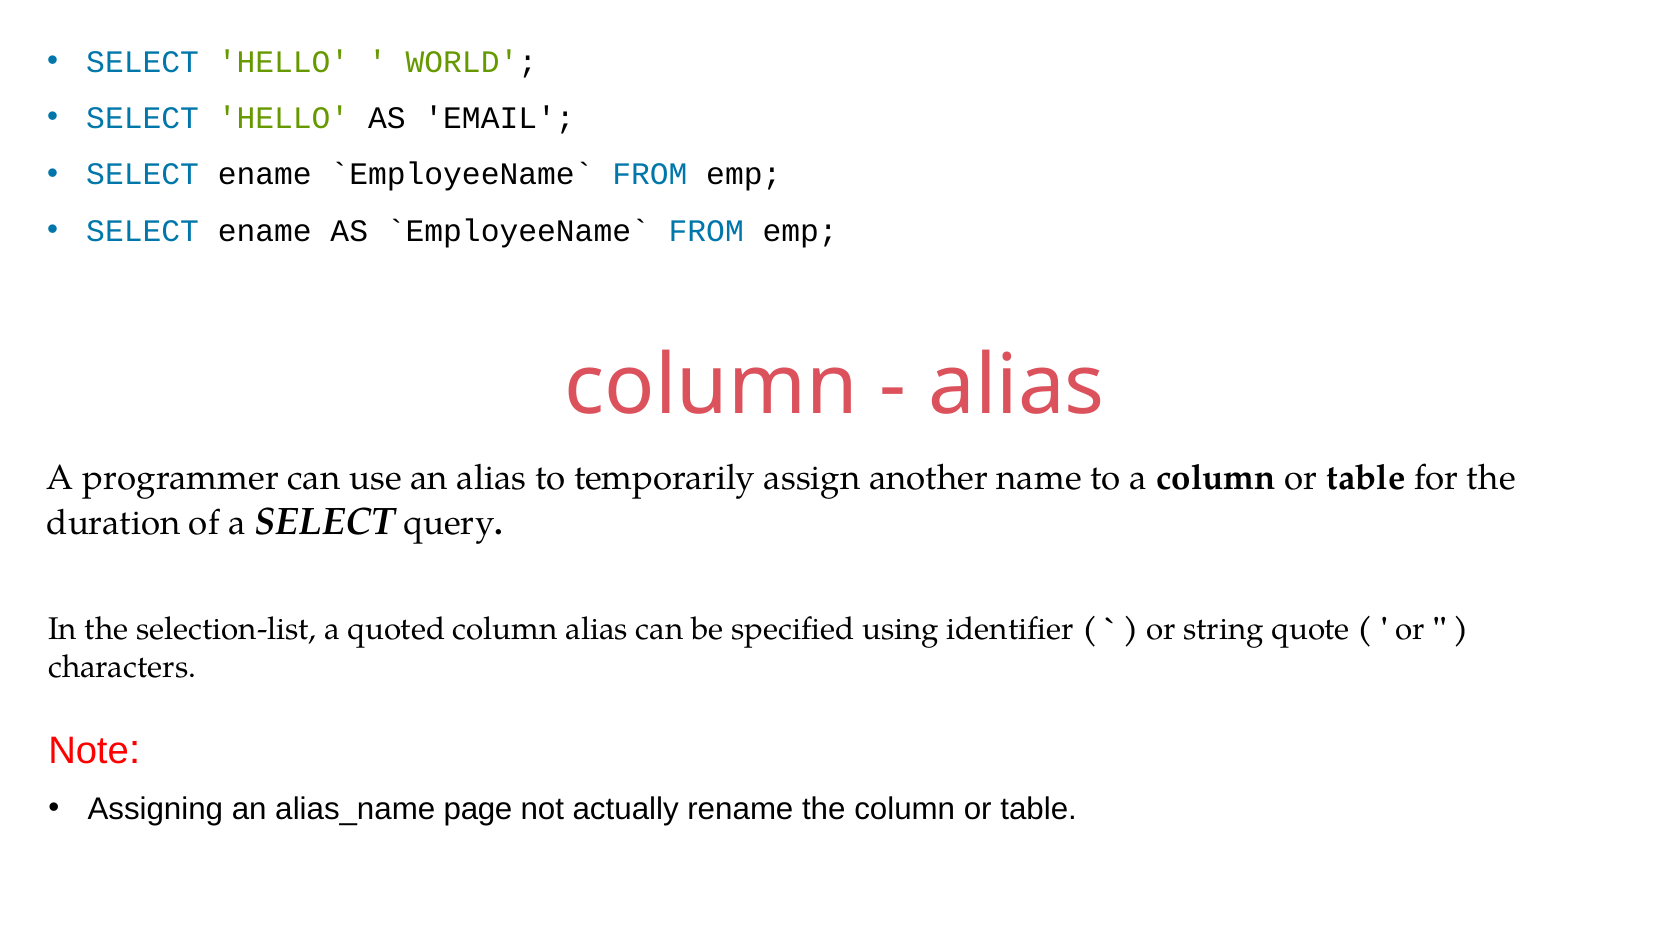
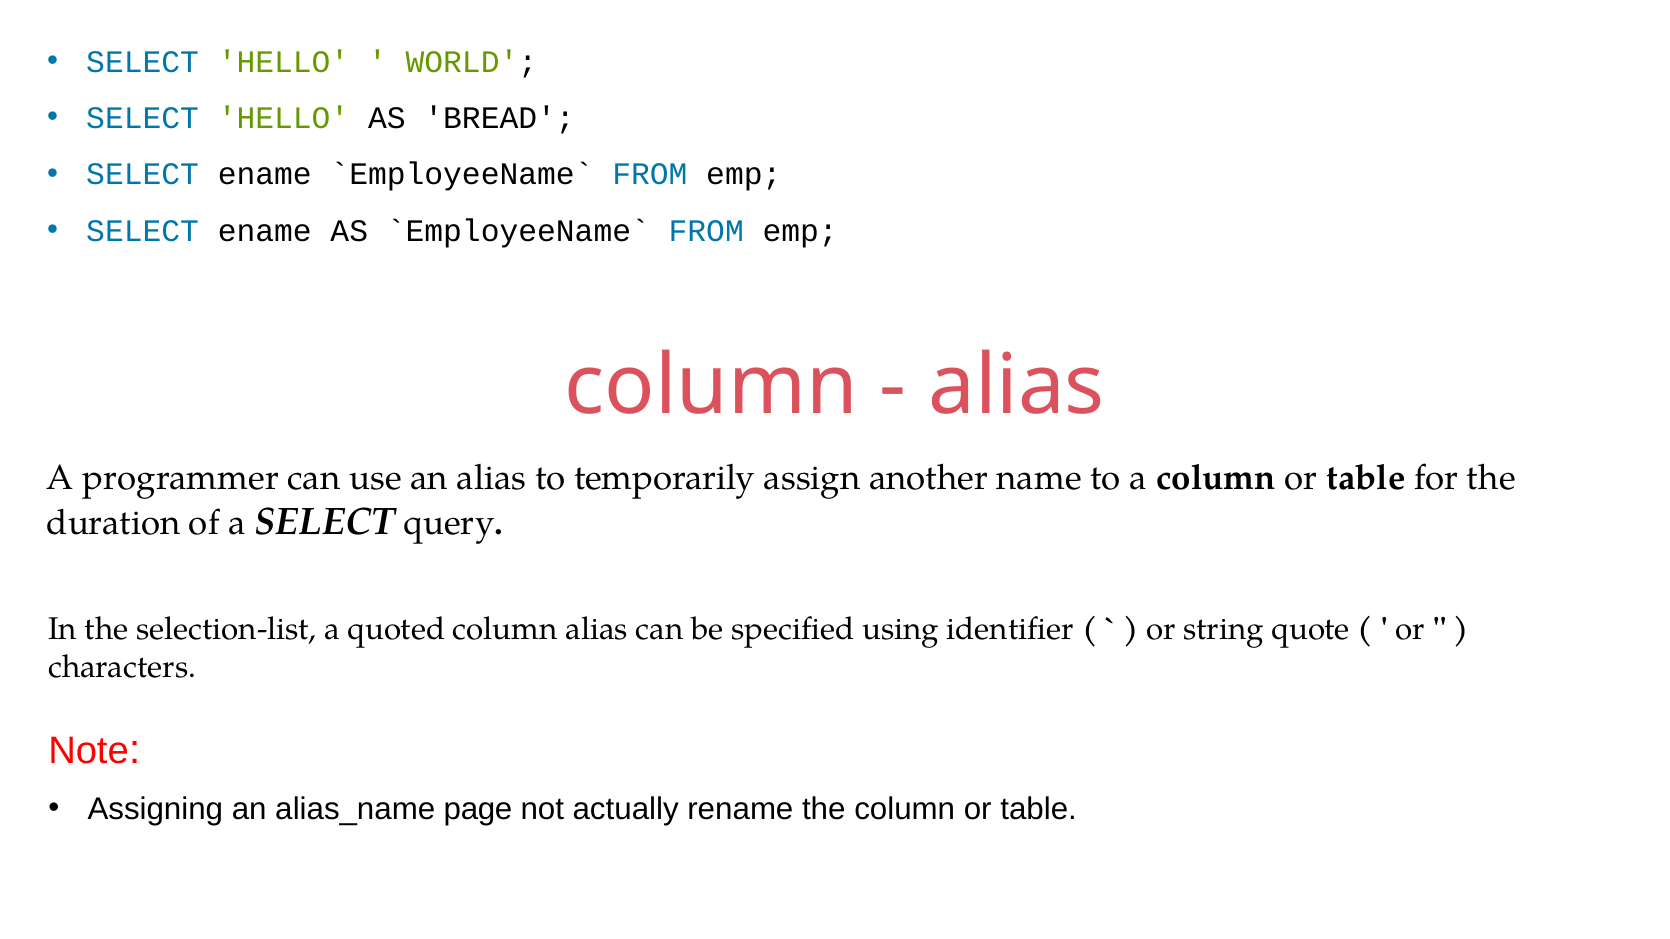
EMAIL: EMAIL -> BREAD (500, 118)
